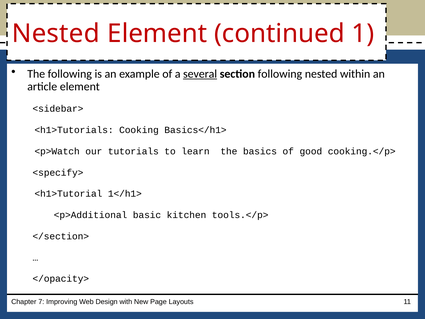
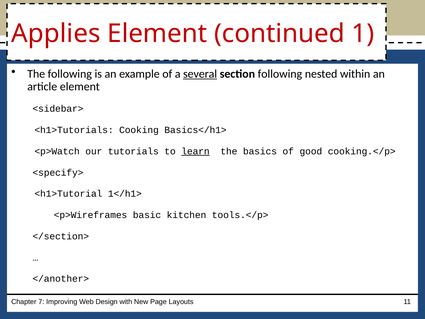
Nested: Nested -> Applies (56, 34)
learn underline: none -> present (195, 151)
<p>Additional: <p>Additional -> <p>Wireframes (91, 215)
</opacity>: </opacity> -> </another> (61, 279)
